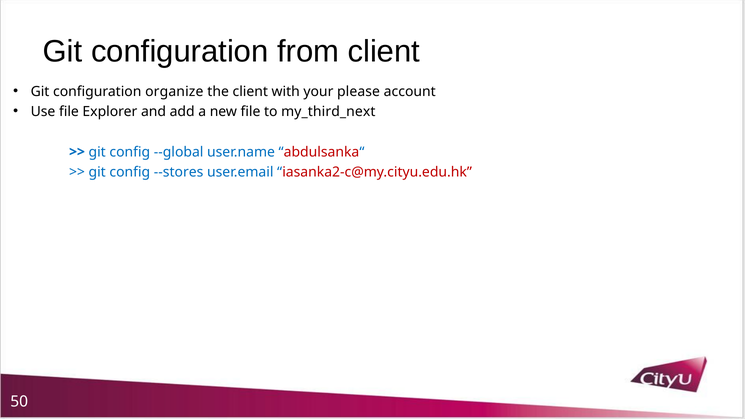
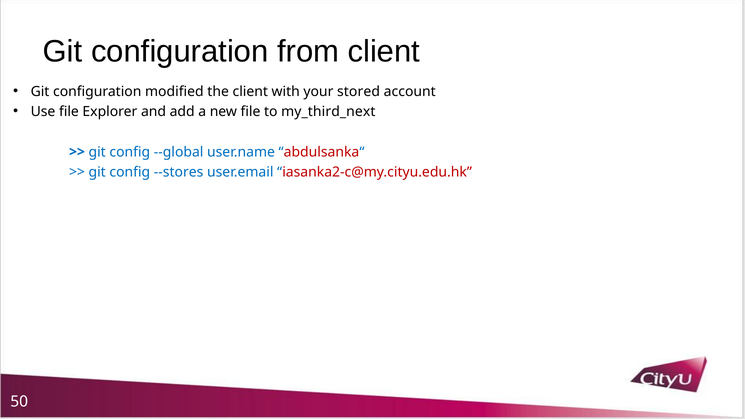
organize: organize -> modified (174, 91)
please: please -> stored (359, 91)
